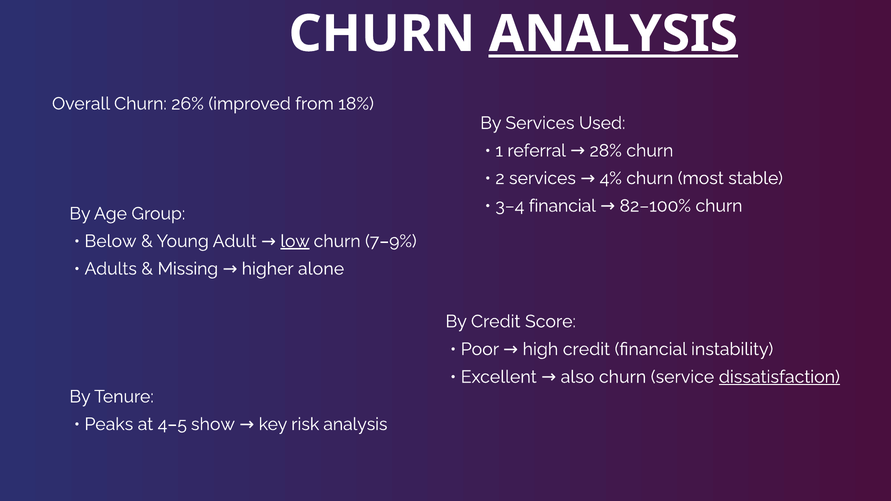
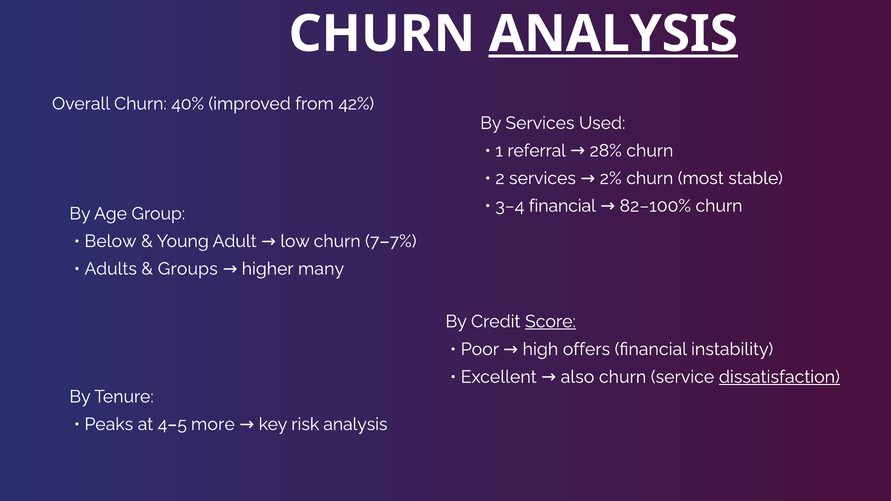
26%: 26% -> 40% (188, 104)
18%: 18% -> 42% (356, 104)
4%: 4% -> 2% (611, 178)
low underline: present -> none (295, 241)
7–9%: 7–9% -> 7–7% (391, 241)
Missing: Missing -> Groups (188, 269)
alone: alone -> many (321, 269)
Score underline: none -> present (550, 322)
high credit: credit -> offers (586, 349)
show: show -> more (213, 424)
